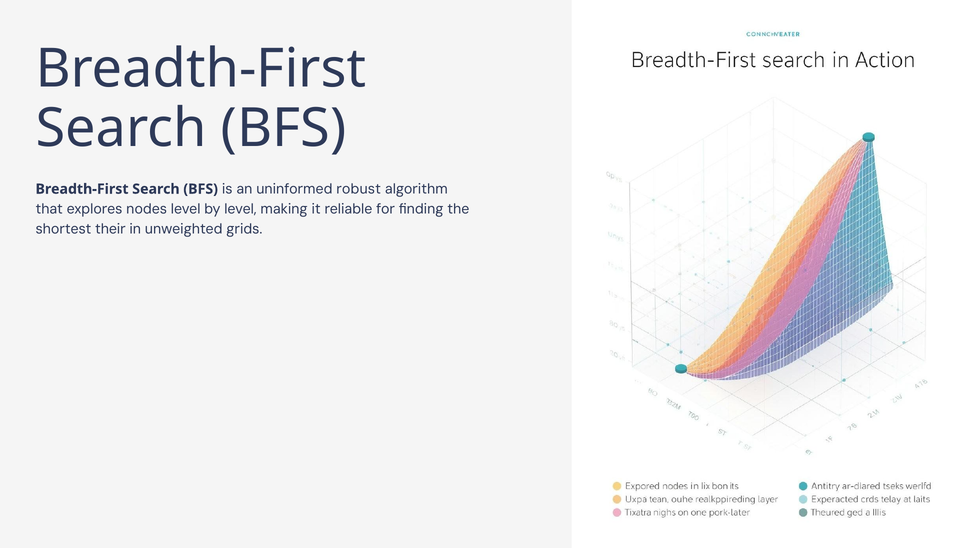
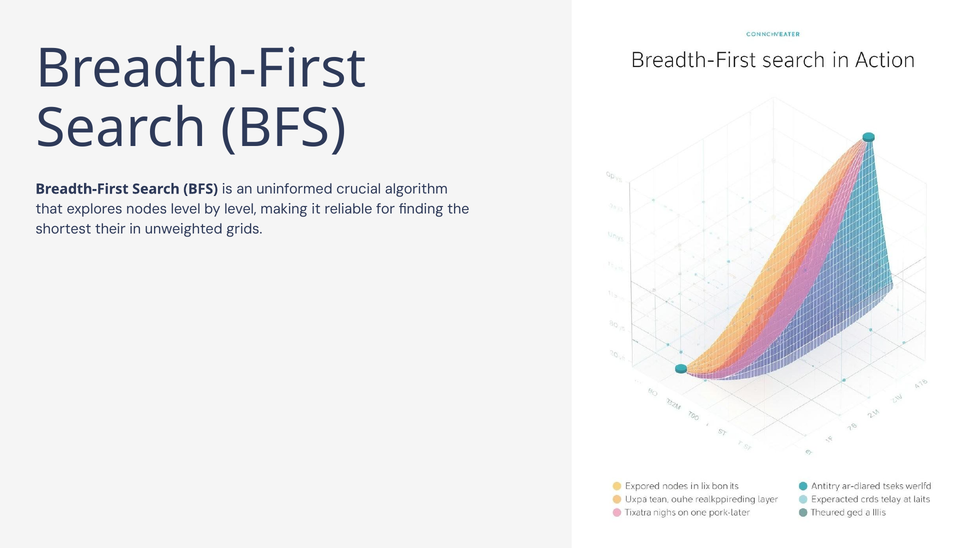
robust: robust -> crucial (359, 189)
